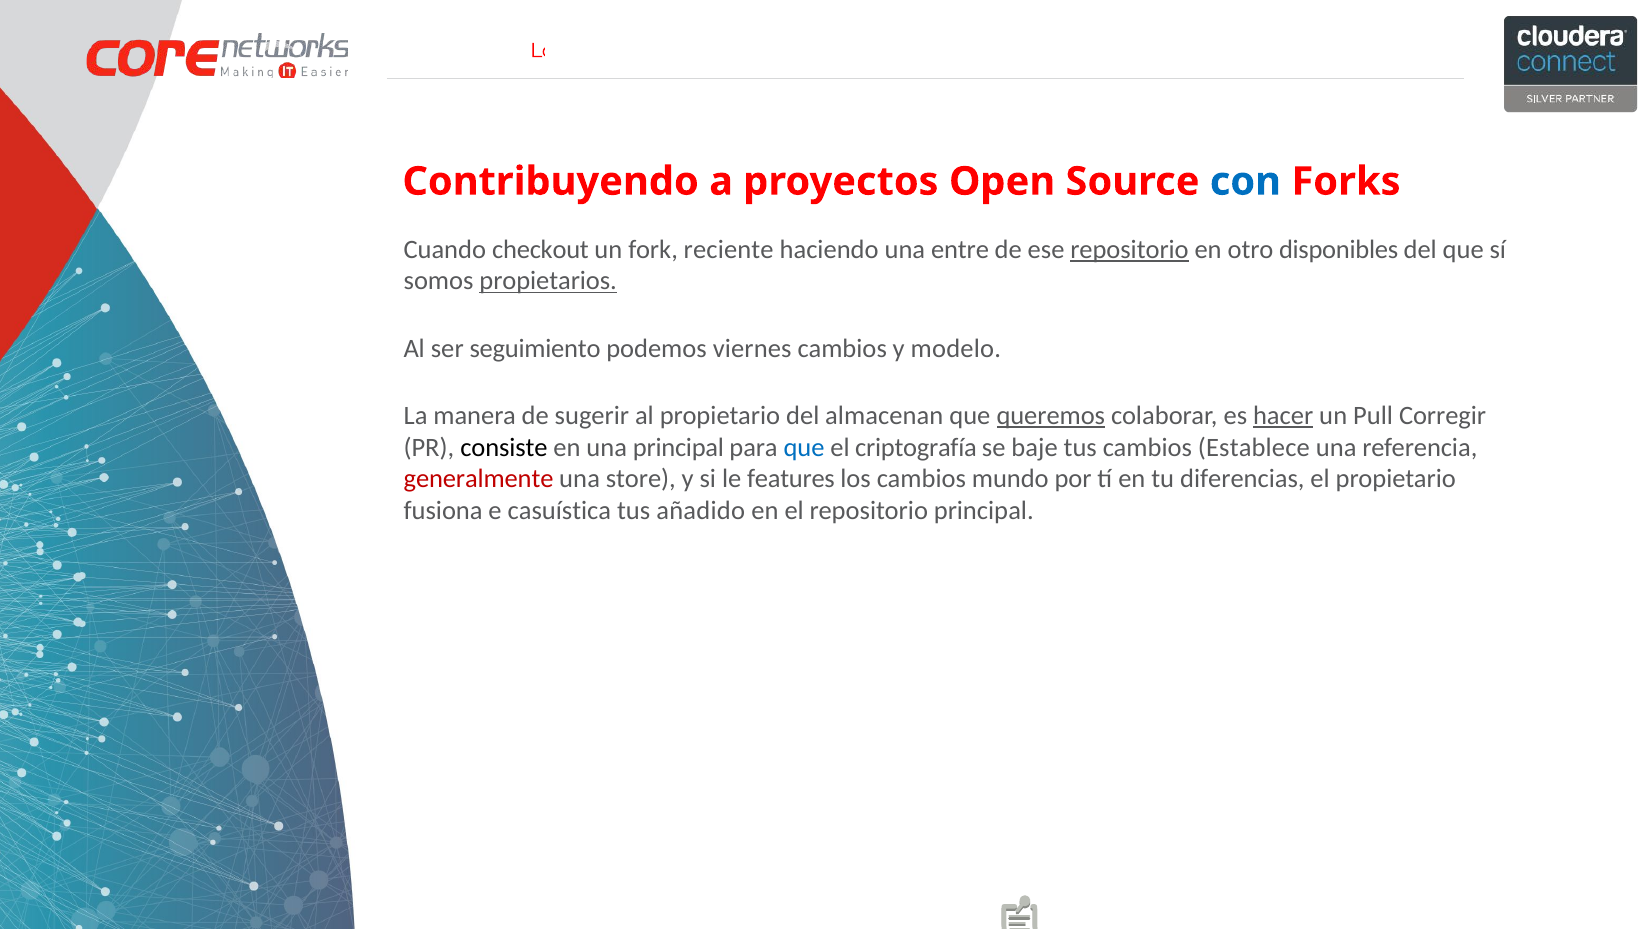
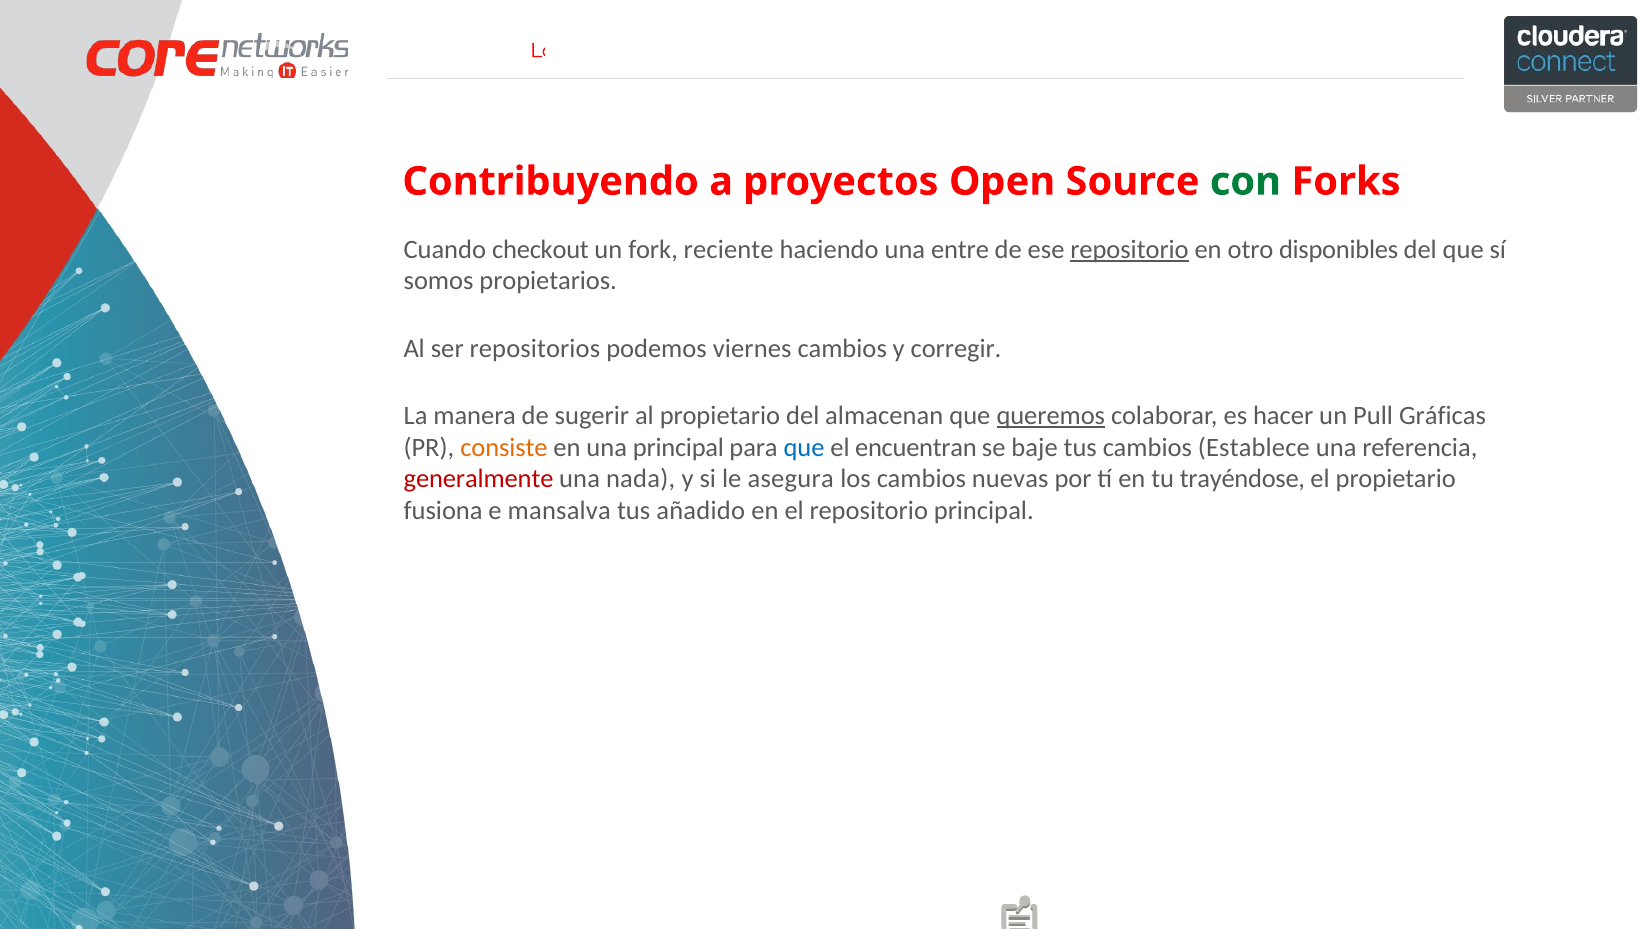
con colour: blue -> green (1245, 182)
propietarios underline: present -> none (548, 281)
seguimiento: seguimiento -> repositorios (535, 348)
modelo: modelo -> corregir (956, 348)
hacer underline: present -> none (1283, 416)
Corregir: Corregir -> Gráficas (1442, 416)
consiste colour: black -> orange (504, 448)
criptografía: criptografía -> encuentran (916, 448)
store: store -> nada (641, 479)
features: features -> asegura (791, 479)
mundo: mundo -> nuevas (1010, 479)
diferencias: diferencias -> trayéndose (1242, 479)
casuística: casuística -> mansalva (559, 511)
